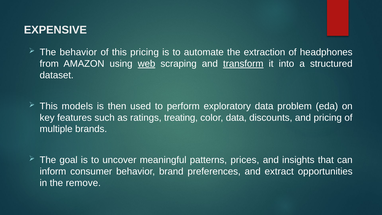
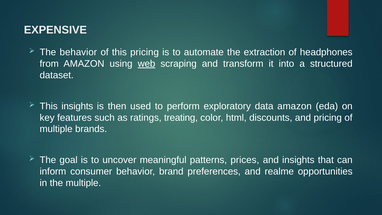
transform underline: present -> none (243, 64)
This models: models -> insights (77, 106)
data problem: problem -> amazon (295, 106)
color data: data -> html (236, 118)
extract: extract -> realme (279, 171)
the remove: remove -> multiple (83, 183)
